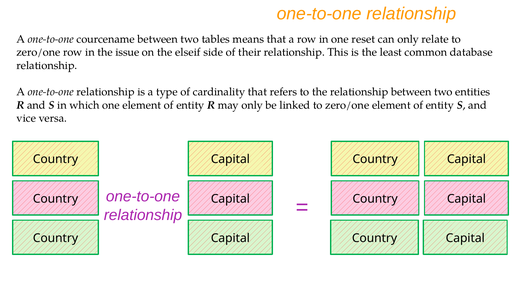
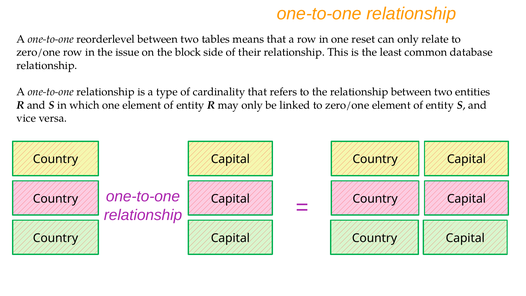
courcename: courcename -> reorderlevel (106, 39)
elseif: elseif -> block (188, 52)
